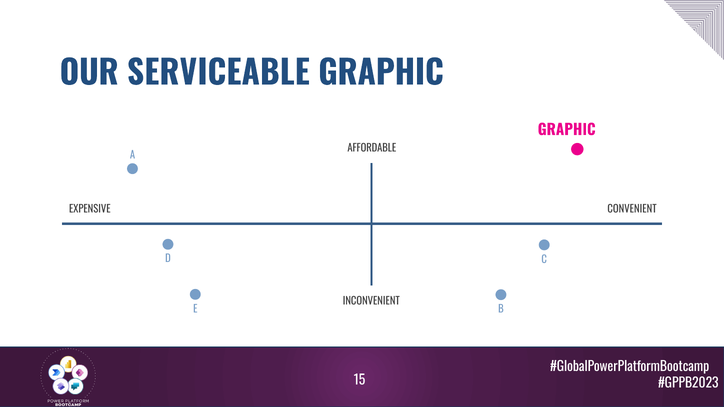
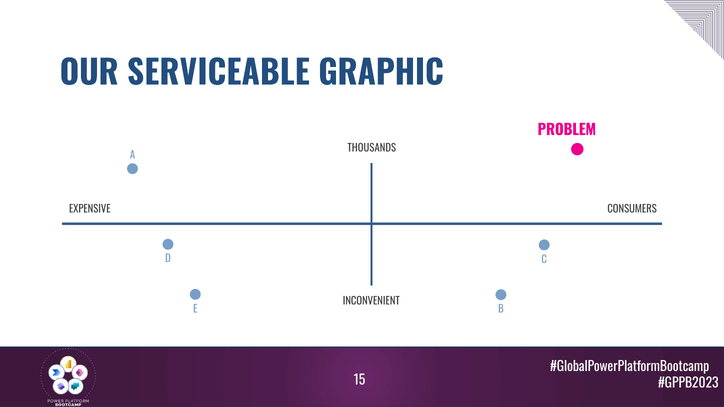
GRAPHIC: GRAPHIC -> PROBLEM (567, 130)
AFFORDABLE: AFFORDABLE -> THOUSANDS (372, 148)
CONVENIENT: CONVENIENT -> CONSUMERS (632, 209)
